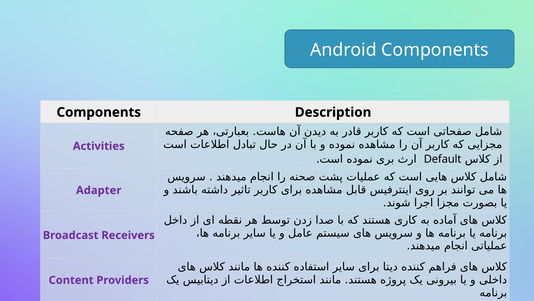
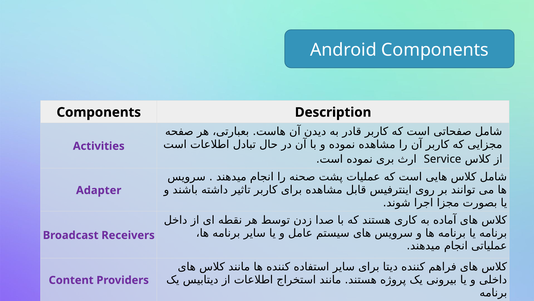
Default: Default -> Service (443, 159)
